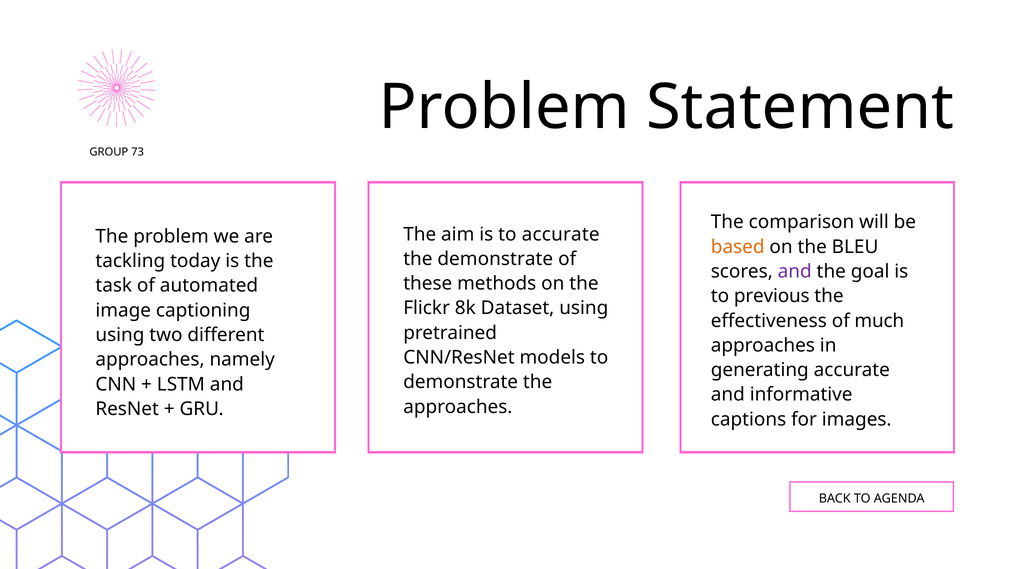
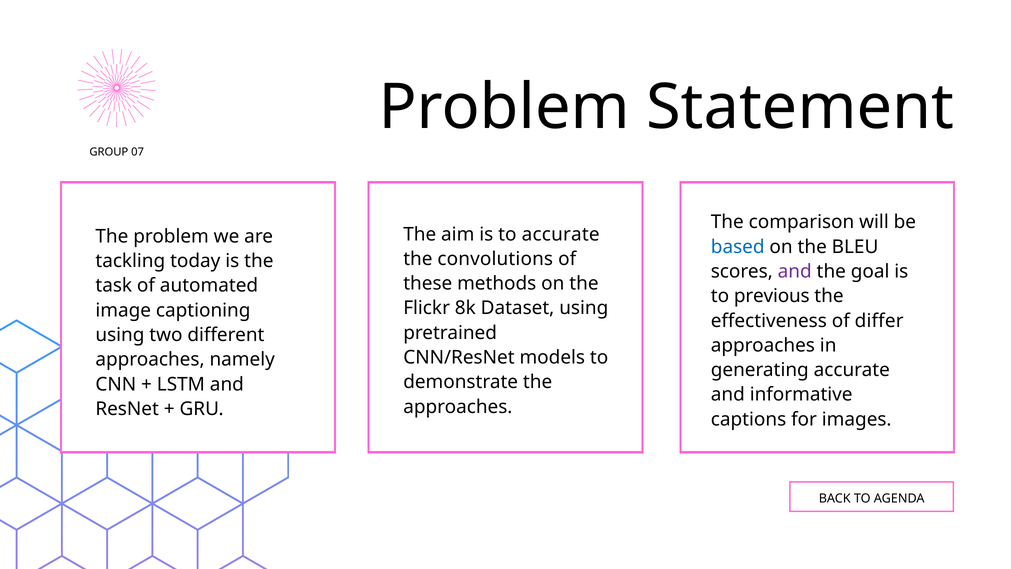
73: 73 -> 07 (138, 152)
based colour: orange -> blue (738, 247)
the demonstrate: demonstrate -> convolutions (495, 259)
much: much -> differ (879, 321)
